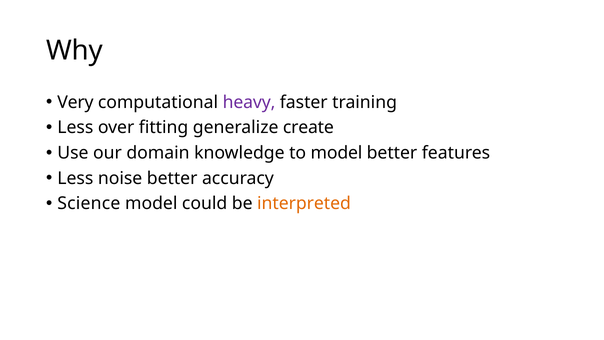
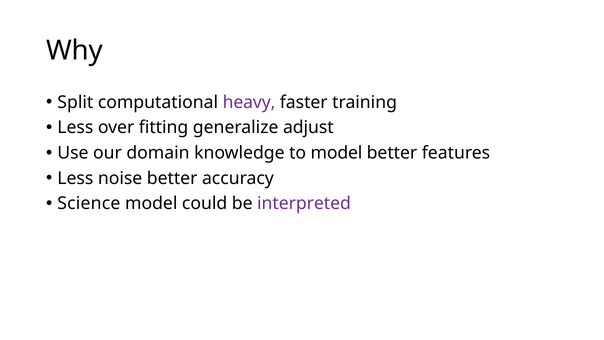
Very: Very -> Split (75, 102)
create: create -> adjust (308, 127)
interpreted colour: orange -> purple (304, 203)
